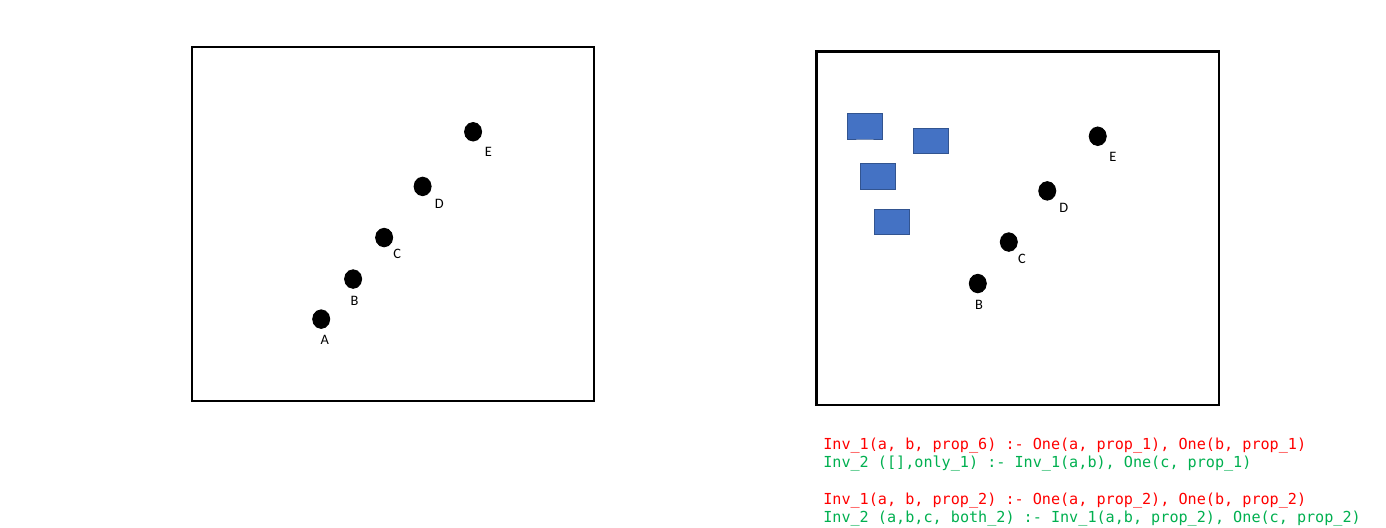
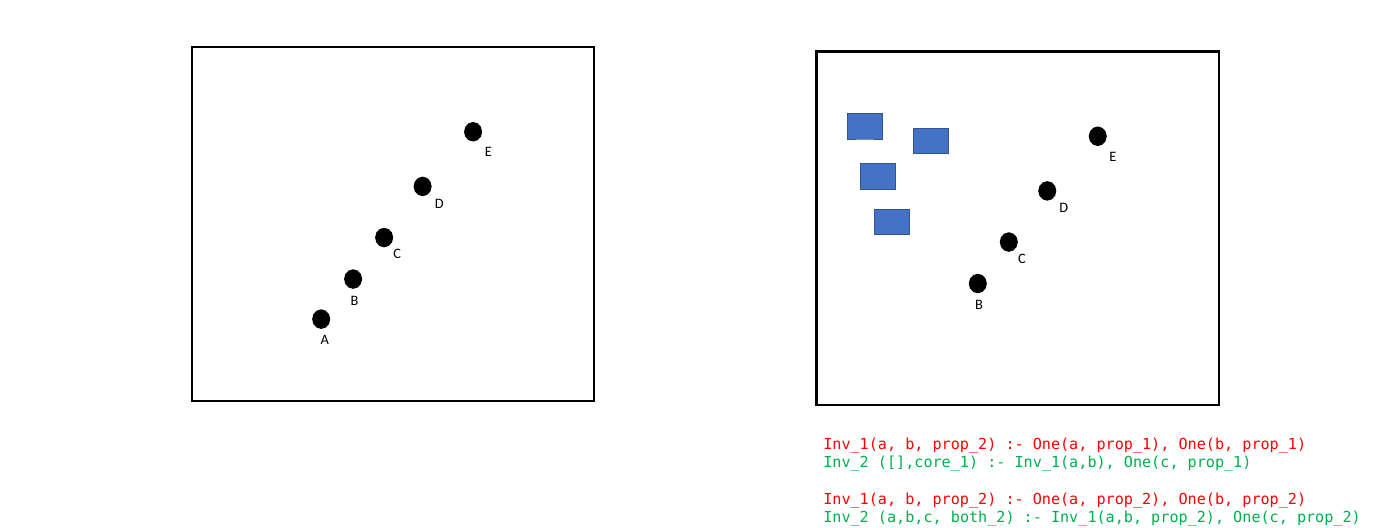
prop_6: prop_6 -> prop_2 (964, 445)
],only_1: ],only_1 -> ],core_1 (928, 463)
